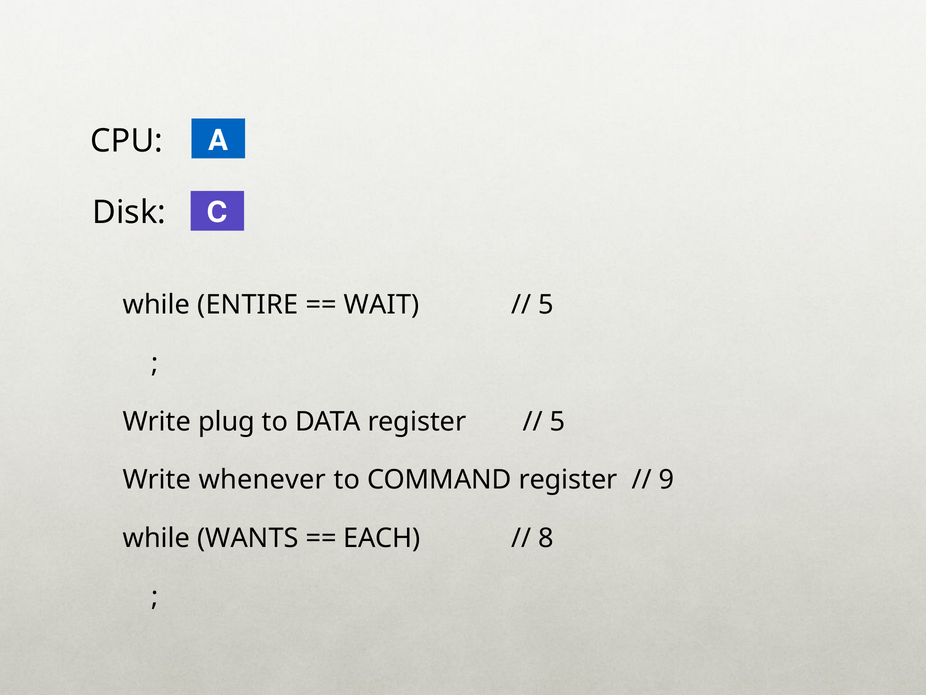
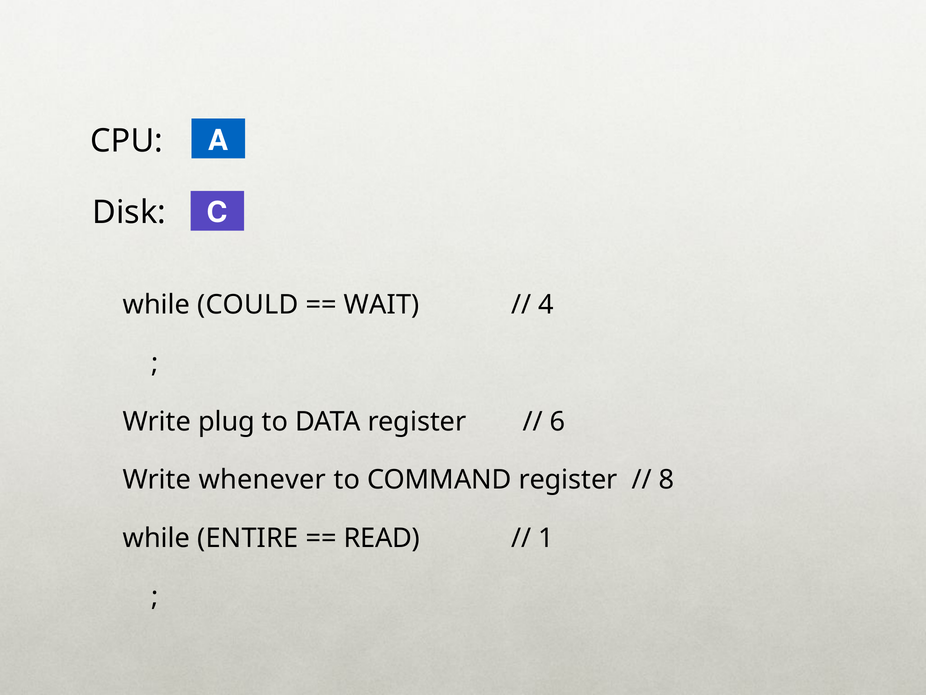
ENTIRE: ENTIRE -> COULD (248, 305)
5: 5 -> 4 (546, 305)
5: 5 -> 6 (558, 421)
9: 9 -> 8 (667, 480)
WANTS: WANTS -> ENTIRE (248, 538)
EACH: EACH -> READ (382, 538)
8: 8 -> 1 (546, 538)
